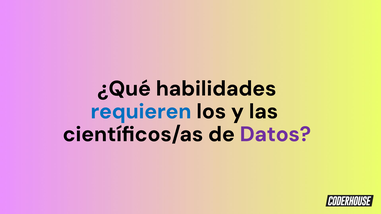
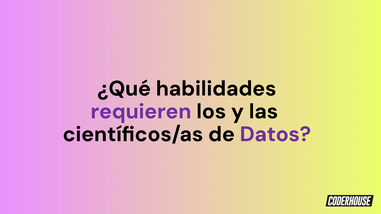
requieren colour: blue -> purple (141, 112)
